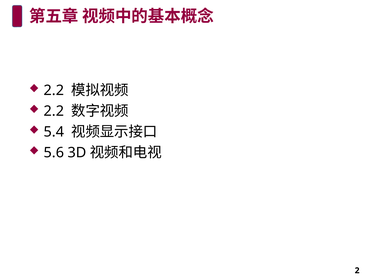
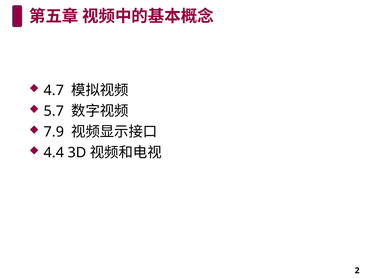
2.2: 2.2 -> 4.7 (54, 90)
2.2: 2.2 -> 5.7 (54, 111)
5.4: 5.4 -> 7.9 (54, 132)
5.6: 5.6 -> 4.4 (54, 152)
